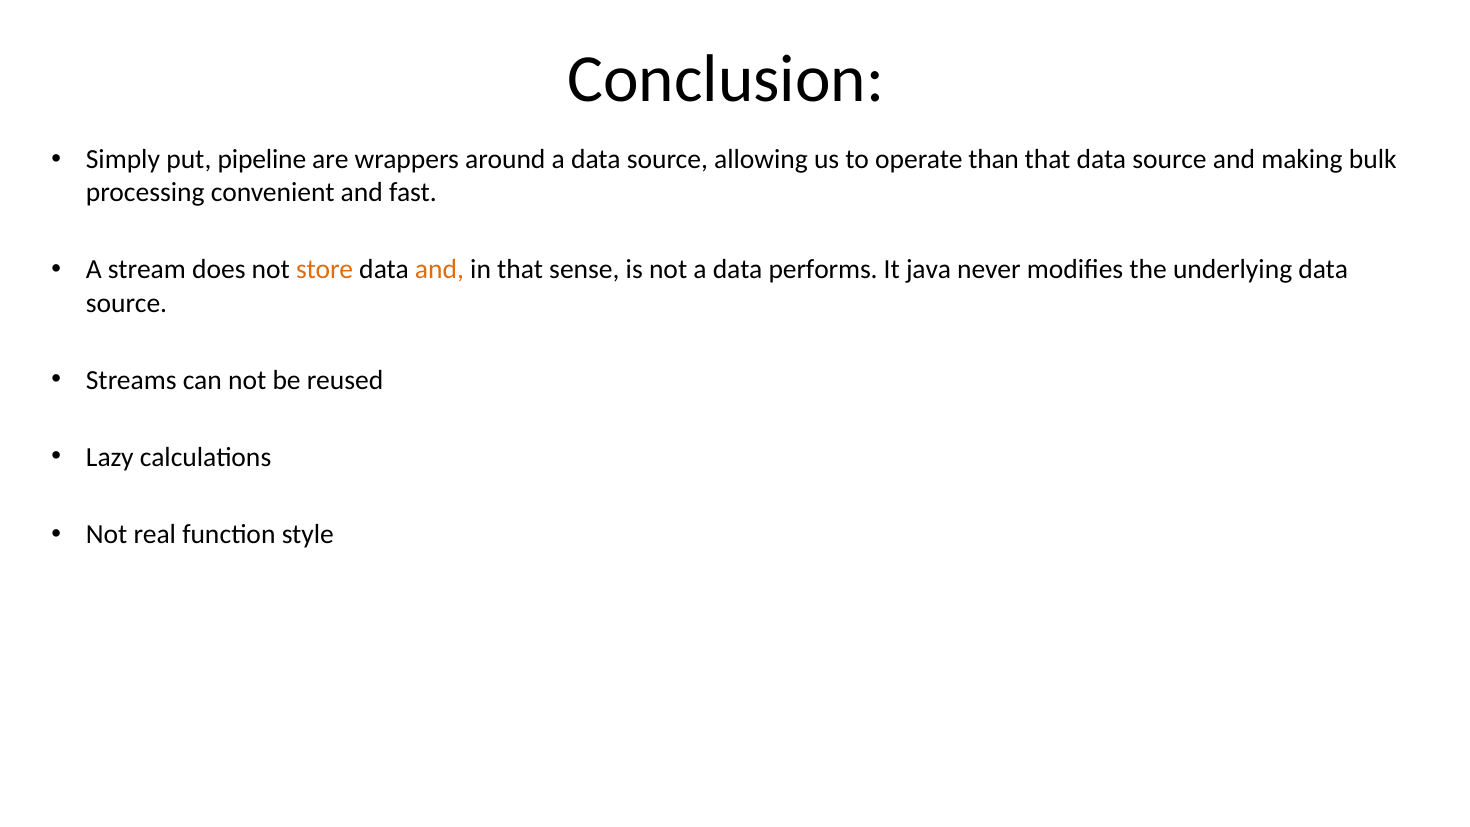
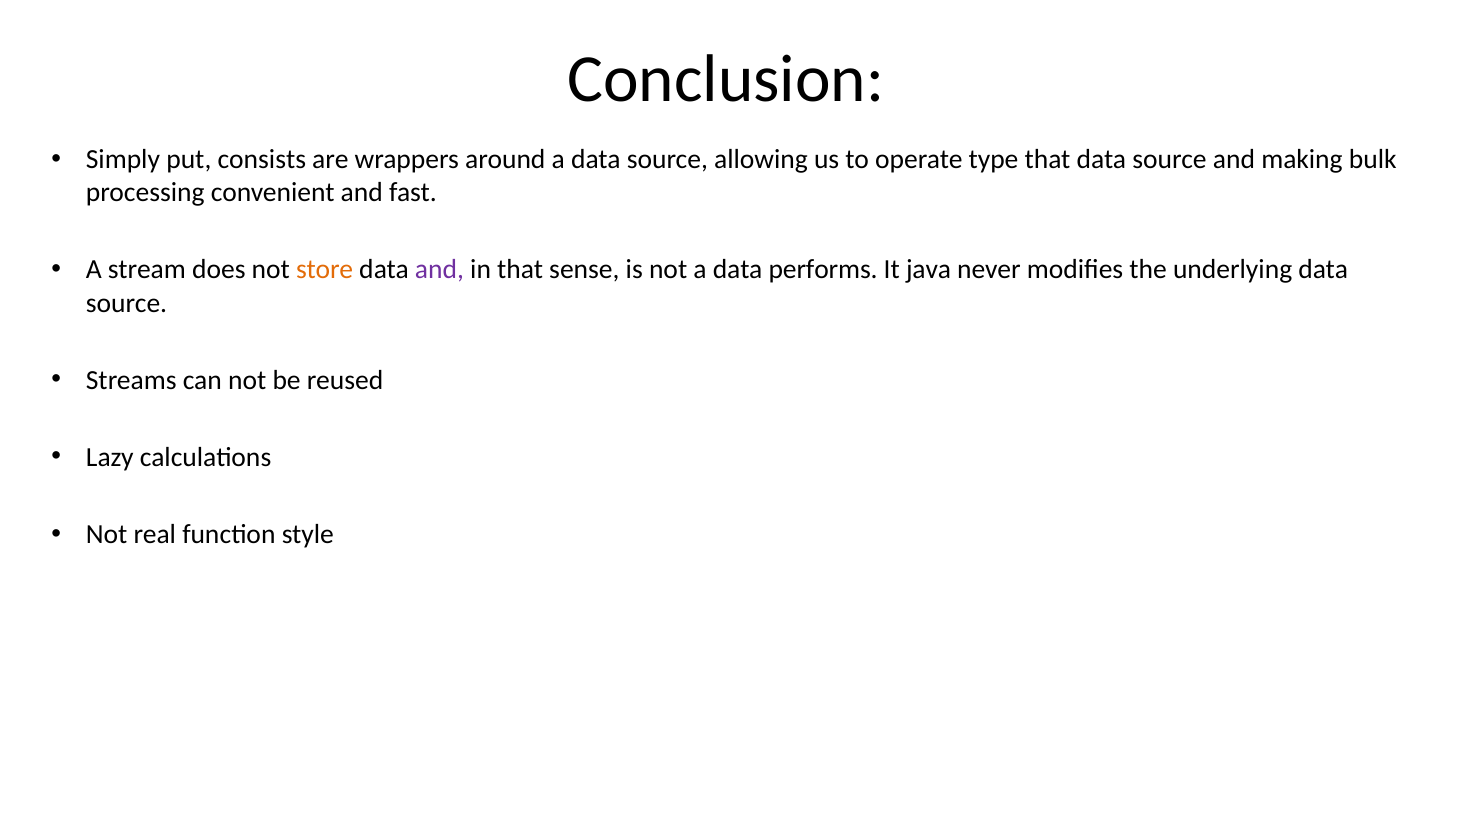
pipeline: pipeline -> consists (262, 160)
than: than -> type (994, 160)
and colour: orange -> purple (439, 270)
